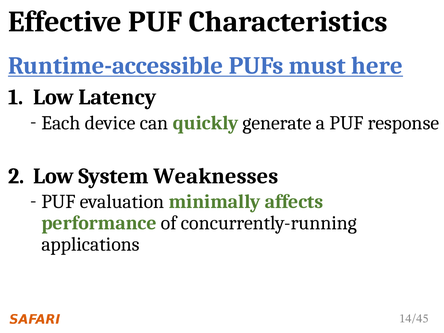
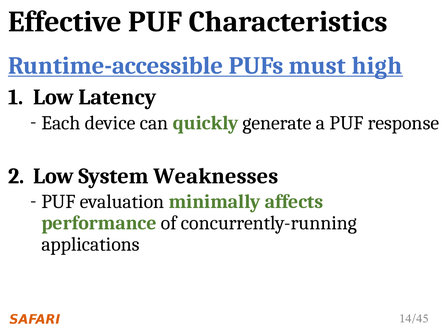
here: here -> high (377, 66)
